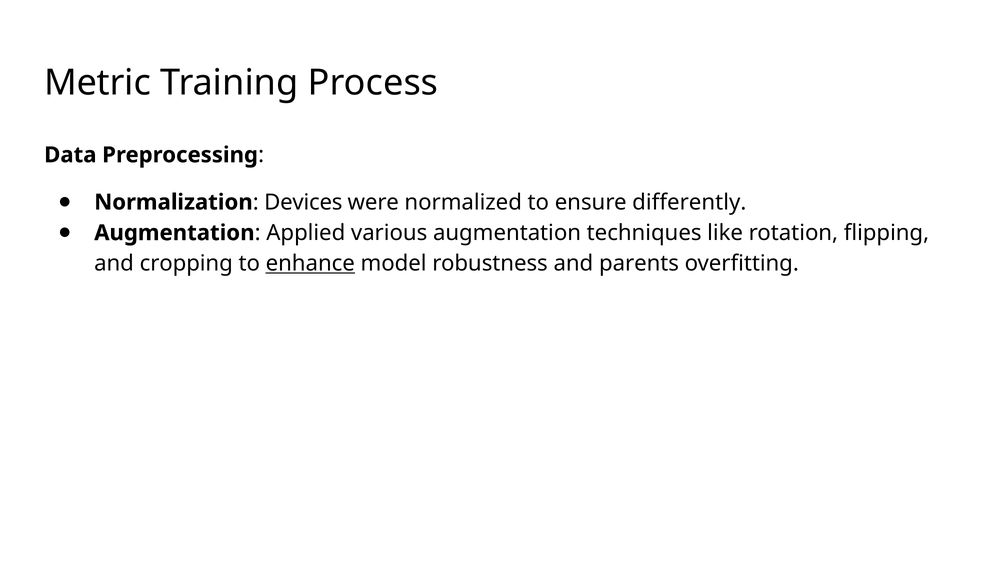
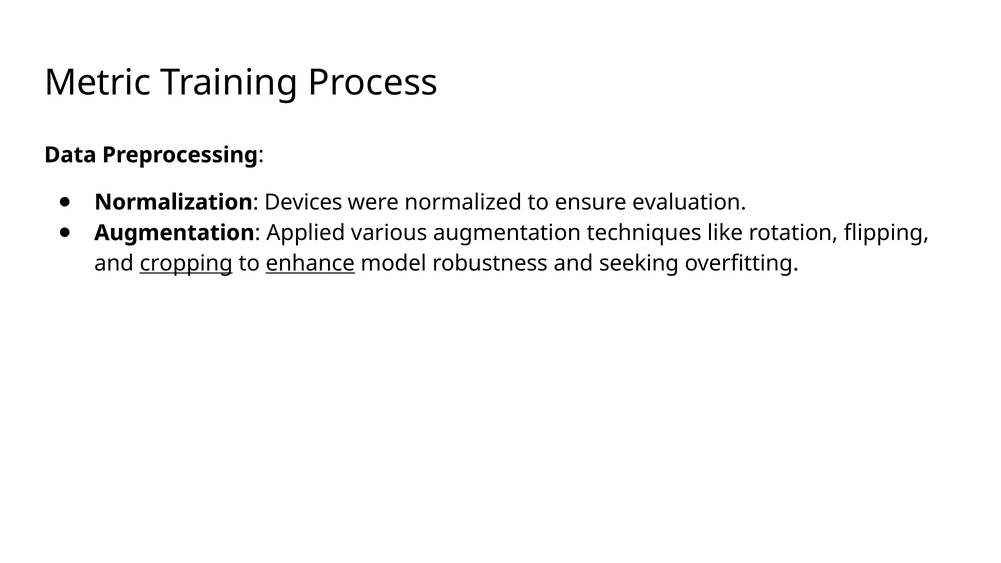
differently: differently -> evaluation (689, 202)
cropping underline: none -> present (186, 264)
parents: parents -> seeking (639, 264)
